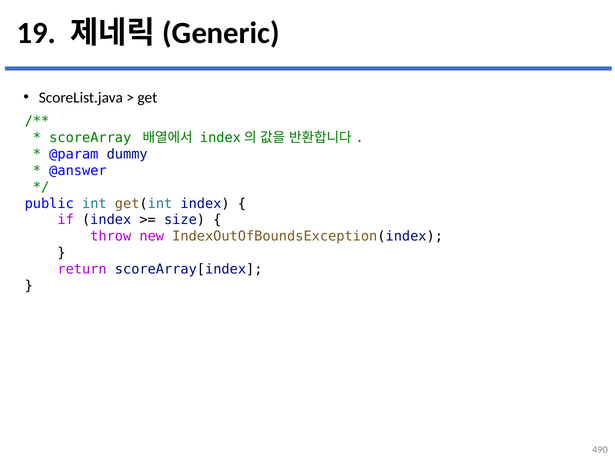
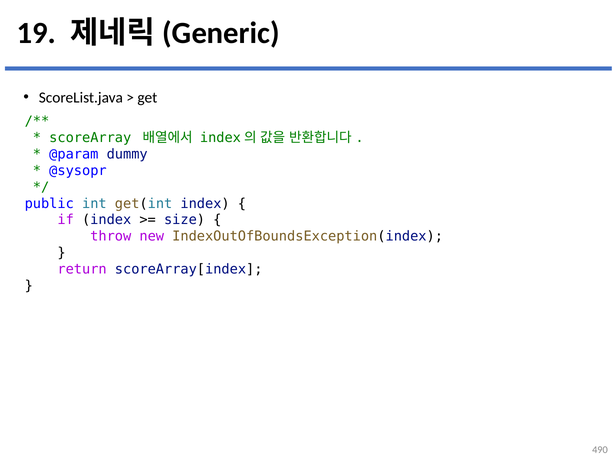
@answer: @answer -> @sysopr (78, 170)
